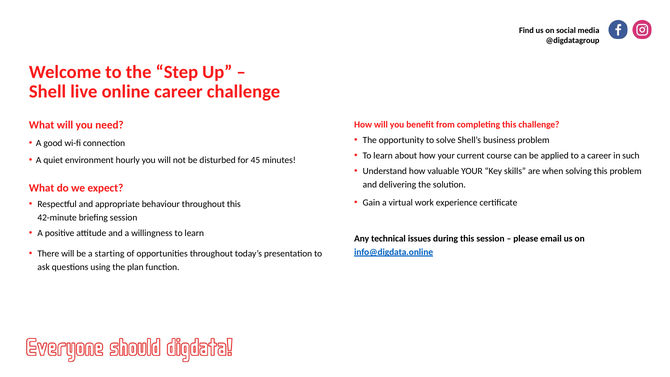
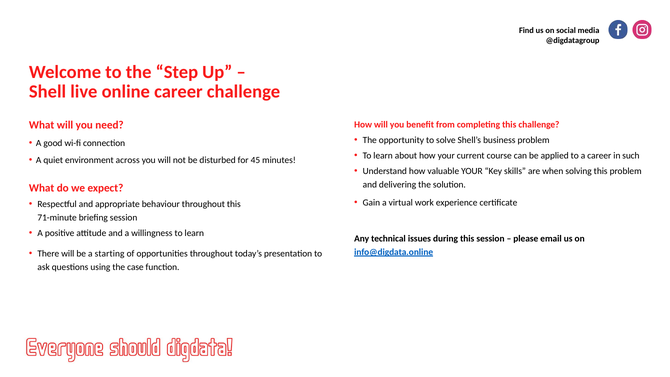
hourly: hourly -> across (128, 160)
42-minute: 42-minute -> 71-minute (57, 218)
plan: plan -> case (135, 267)
